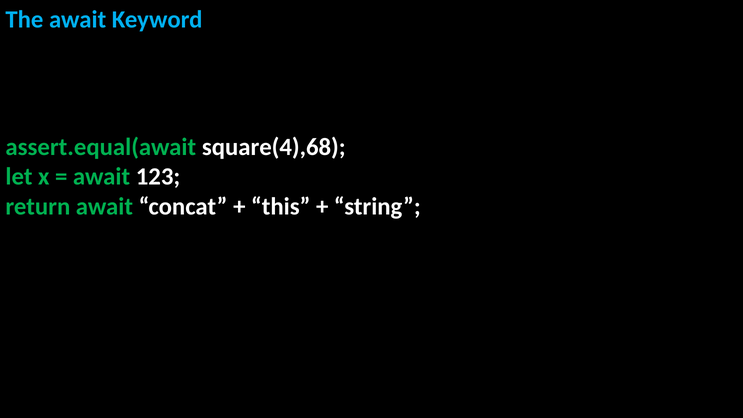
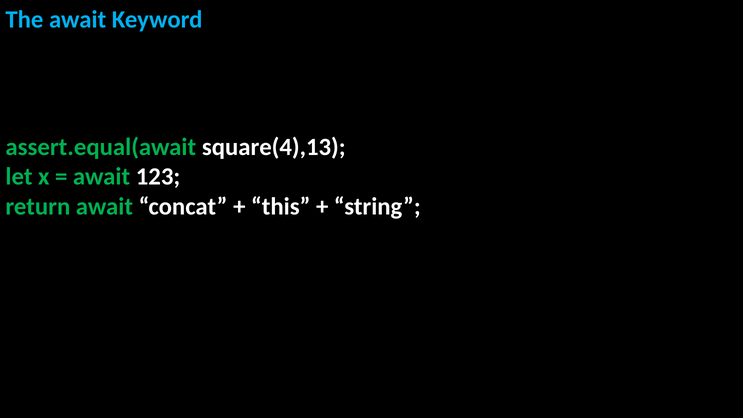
square(4),68: square(4),68 -> square(4),13 (274, 147)
